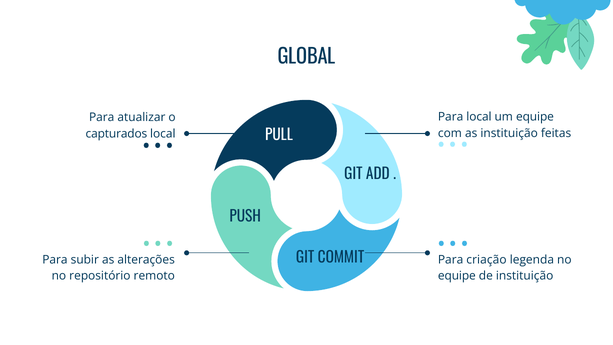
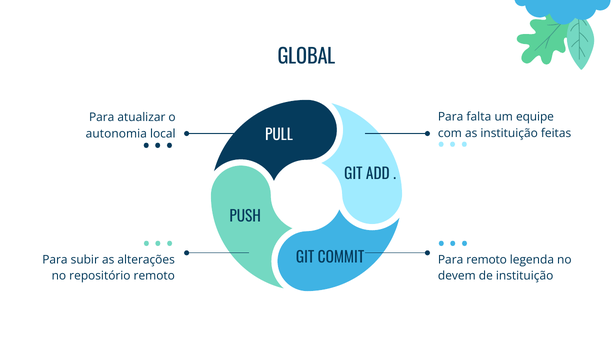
Para local: local -> falta (479, 117)
capturados: capturados -> autonomia (116, 134)
Para criação: criação -> remoto (487, 259)
equipe: equipe -> devem (457, 276)
